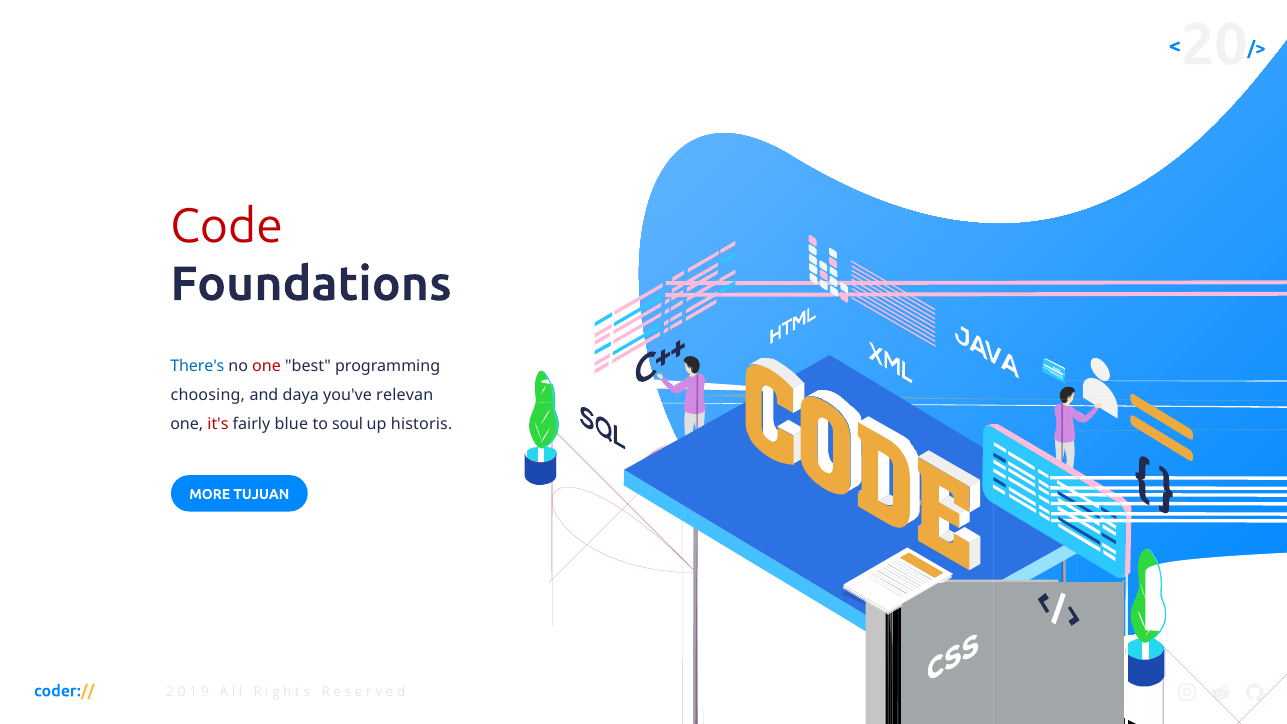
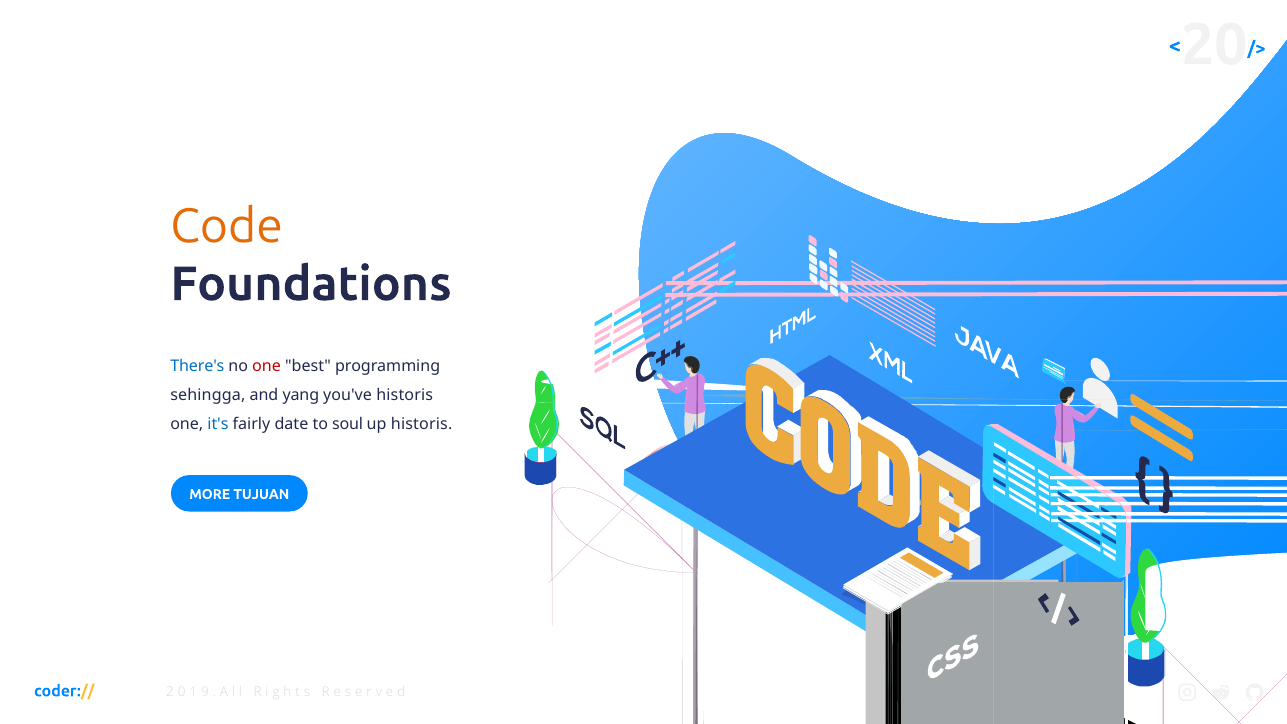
Code colour: red -> orange (227, 226)
choosing: choosing -> sehingga (208, 395)
daya: daya -> yang (301, 395)
you've relevan: relevan -> historis (405, 395)
it's colour: red -> blue (218, 424)
blue: blue -> date (291, 424)
